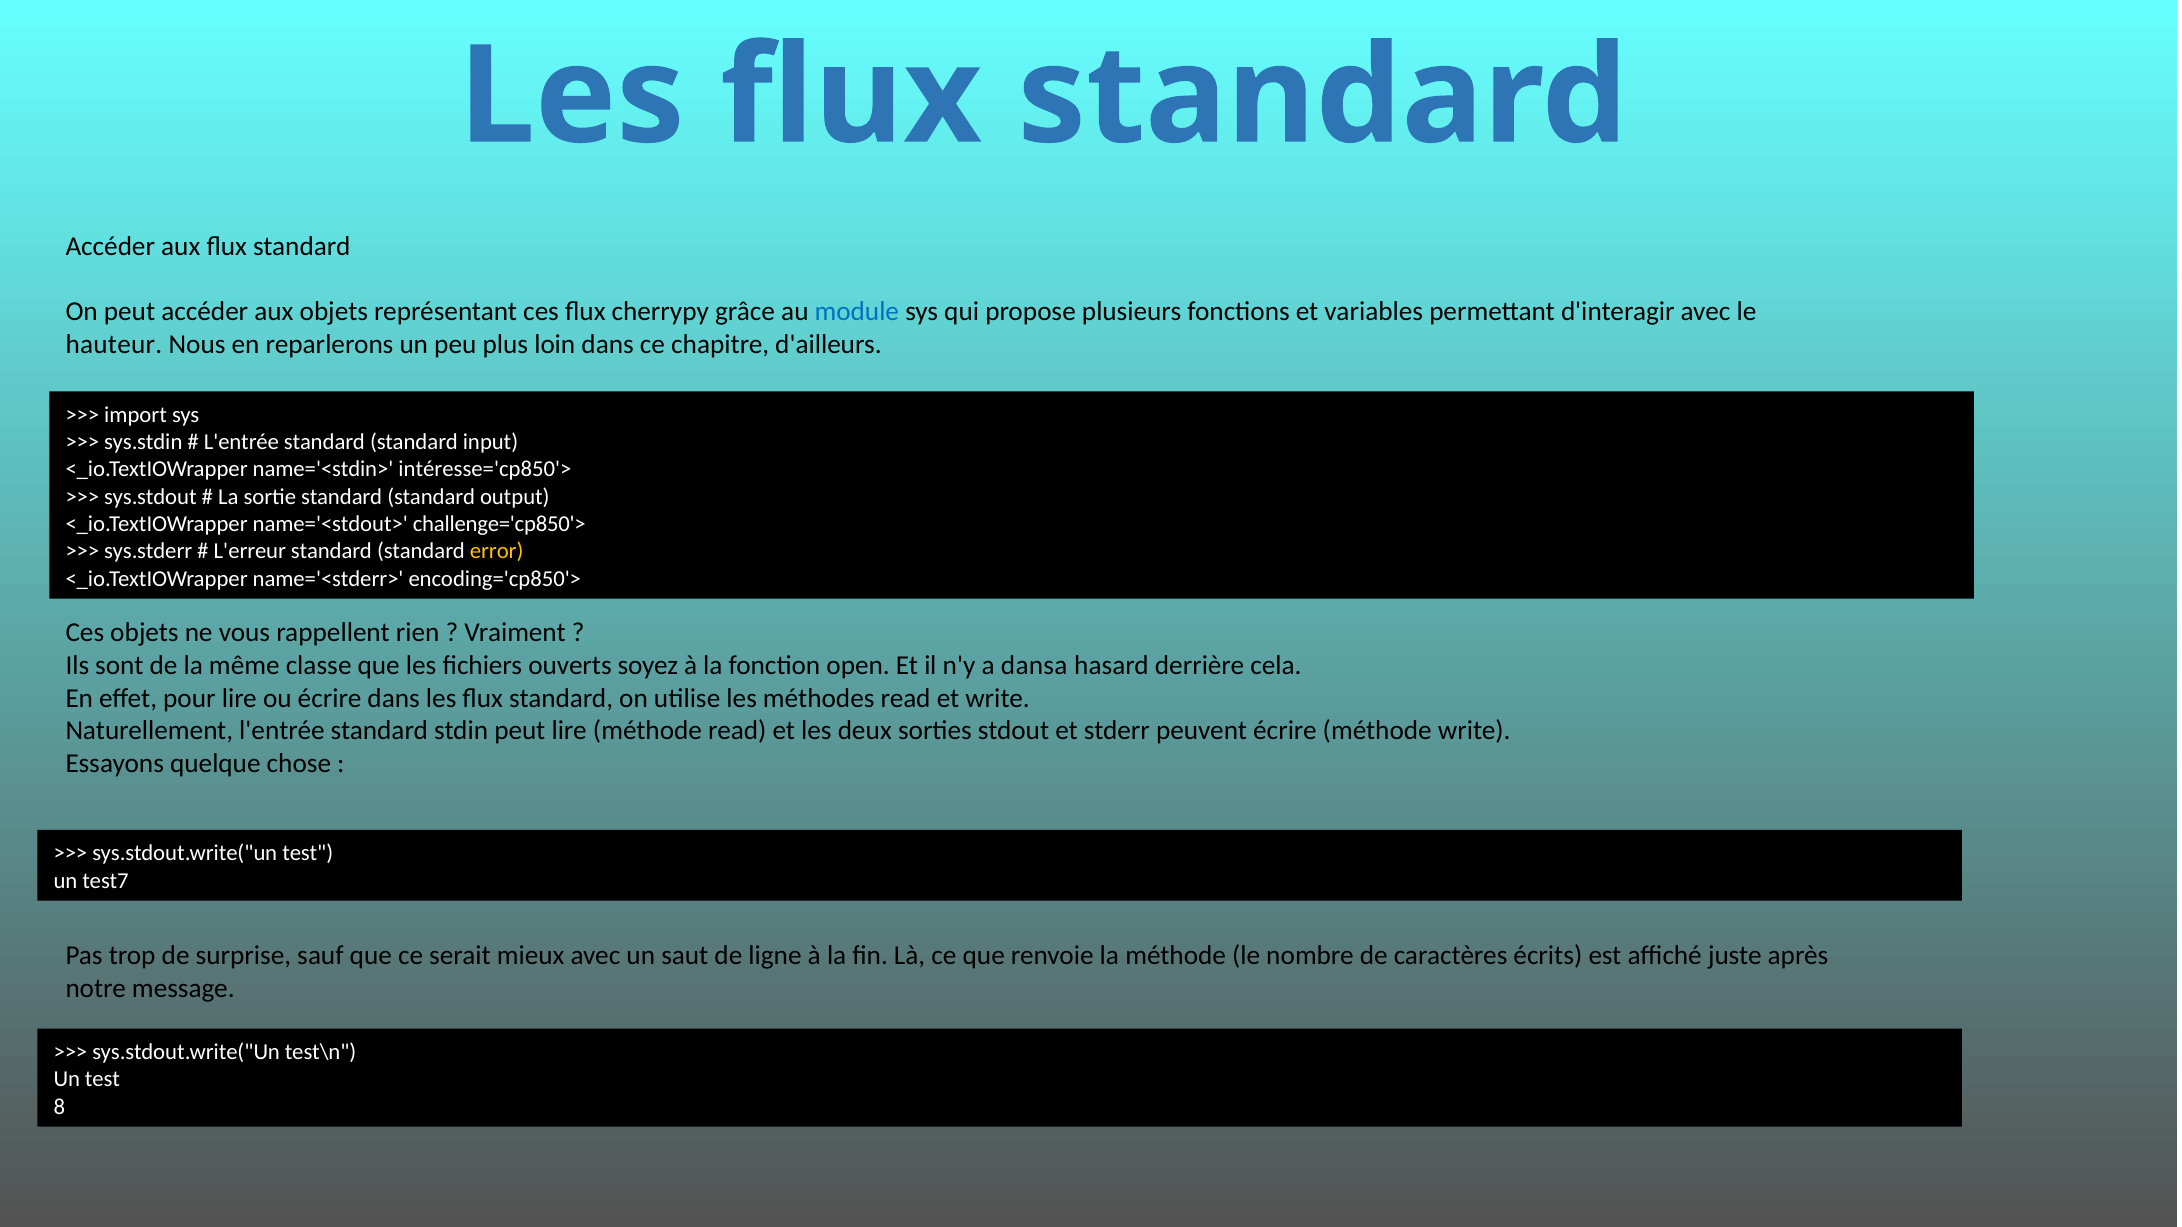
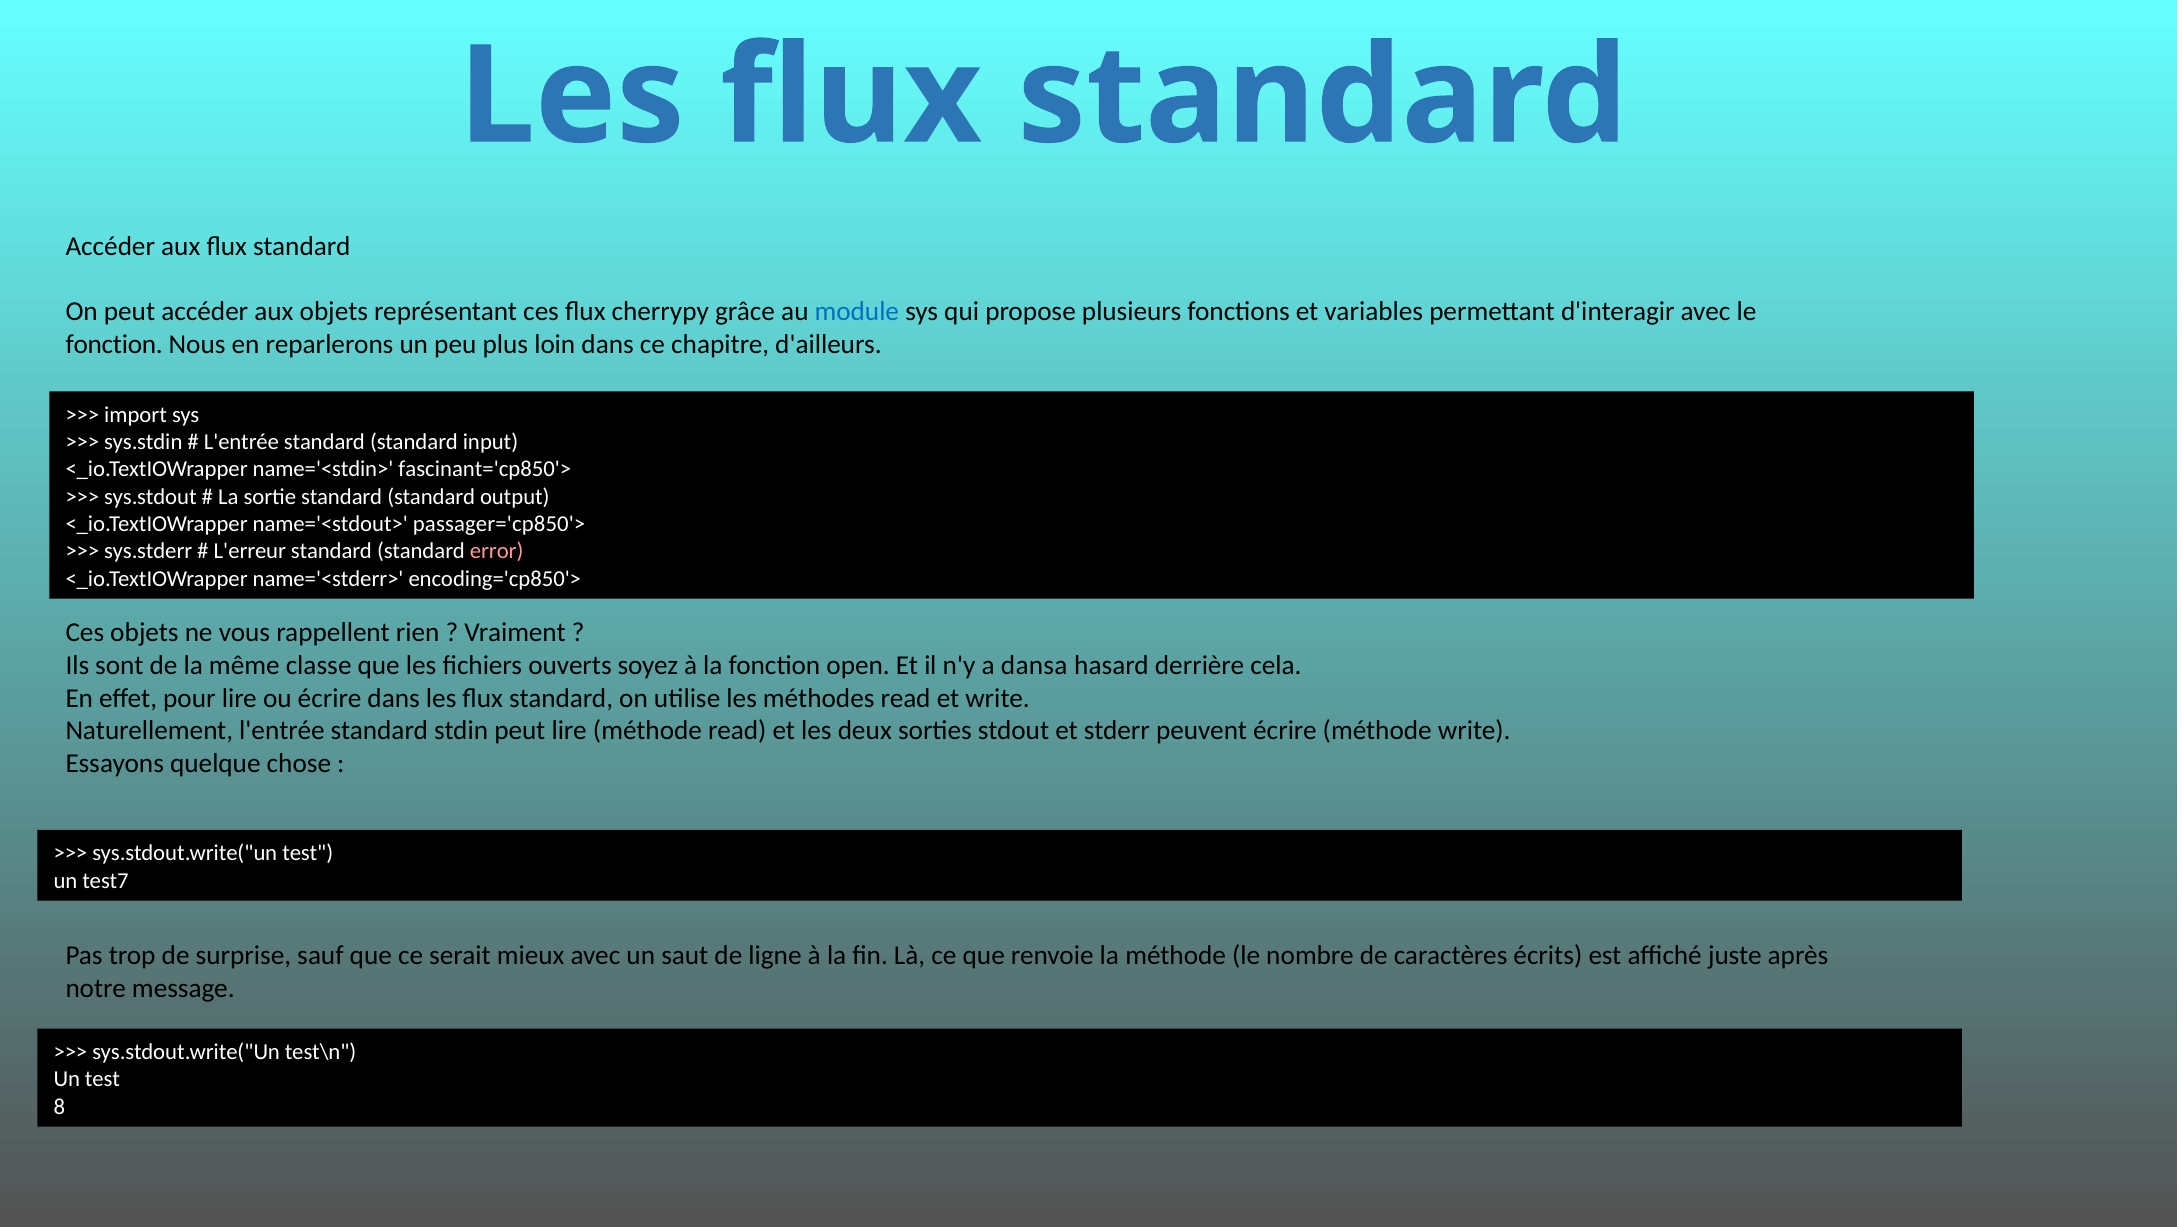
hauteur: hauteur -> fonction (114, 345)
intéresse='cp850'>: intéresse='cp850'> -> fascinant='cp850'> (485, 469)
challenge='cp850'>: challenge='cp850'> -> passager='cp850'> (499, 524)
error colour: yellow -> pink (497, 551)
